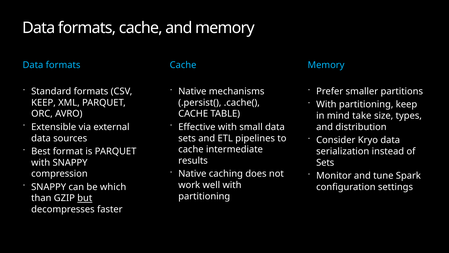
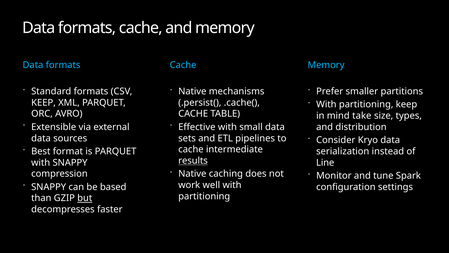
results underline: none -> present (193, 160)
Sets: Sets -> Line (325, 162)
which: which -> based (113, 187)
